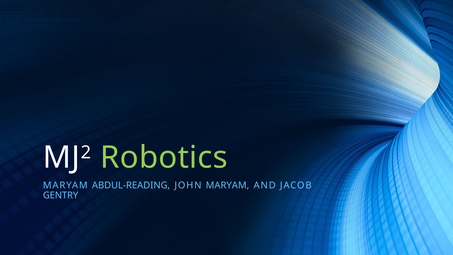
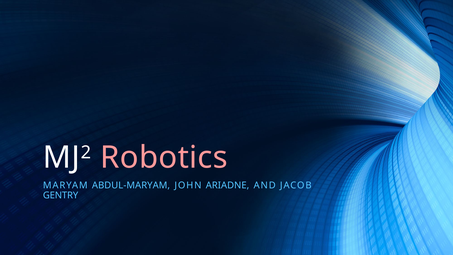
Robotics colour: light green -> pink (164, 158)
ABDUL-READING: ABDUL-READING -> ABDUL-MARYAM (131, 185)
JOHN MARYAM: MARYAM -> ARIADNE (228, 185)
